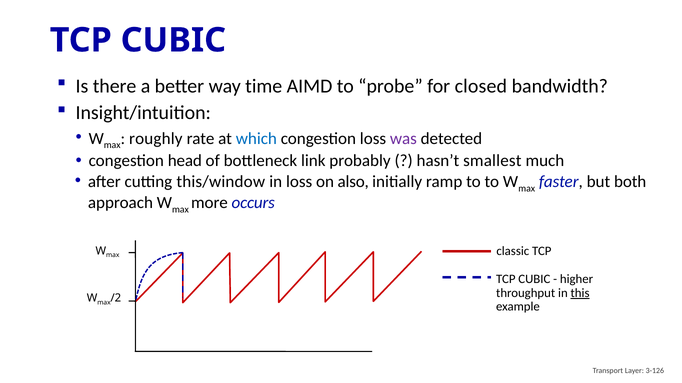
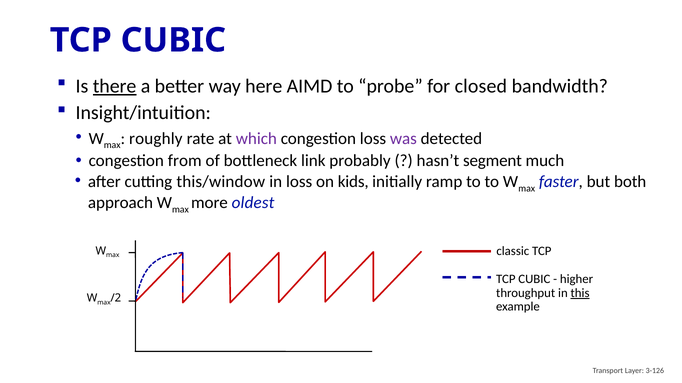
there underline: none -> present (115, 86)
time: time -> here (264, 86)
which colour: blue -> purple (256, 139)
head: head -> from (185, 161)
smallest: smallest -> segment (492, 161)
also: also -> kids (353, 182)
occurs: occurs -> oldest (253, 203)
